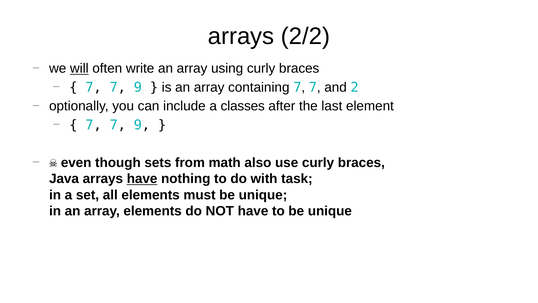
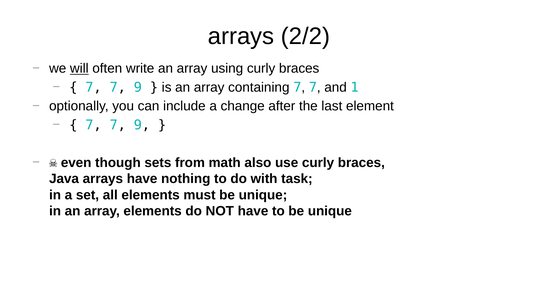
2: 2 -> 1 (355, 87)
classes: classes -> change (243, 106)
have underline: present -> none (142, 179)
